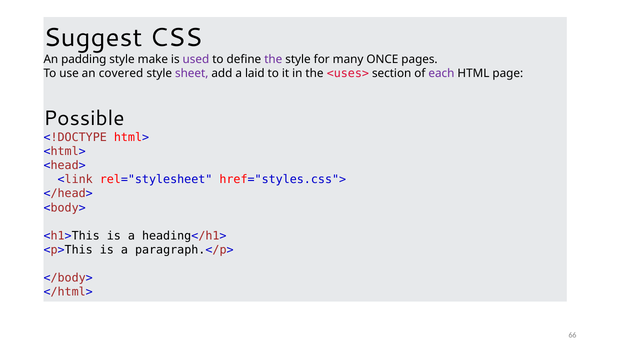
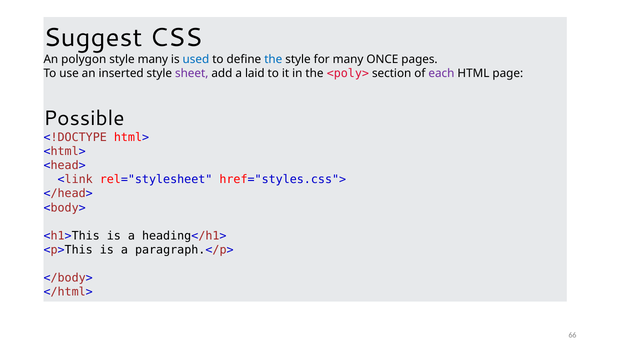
padding: padding -> polygon (84, 59)
style make: make -> many (153, 59)
used colour: purple -> blue (196, 59)
the colour: purple -> blue (273, 59)
covered: covered -> inserted (121, 73)
<uses>: <uses> -> <poly> (348, 73)
